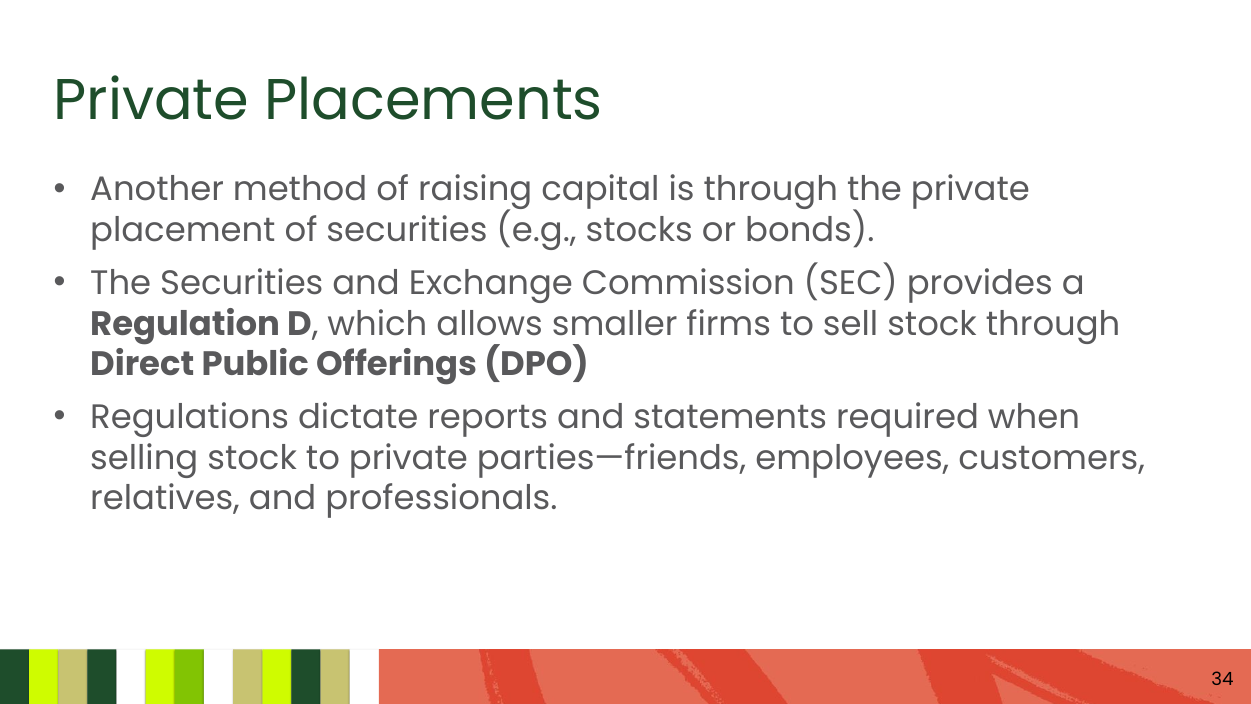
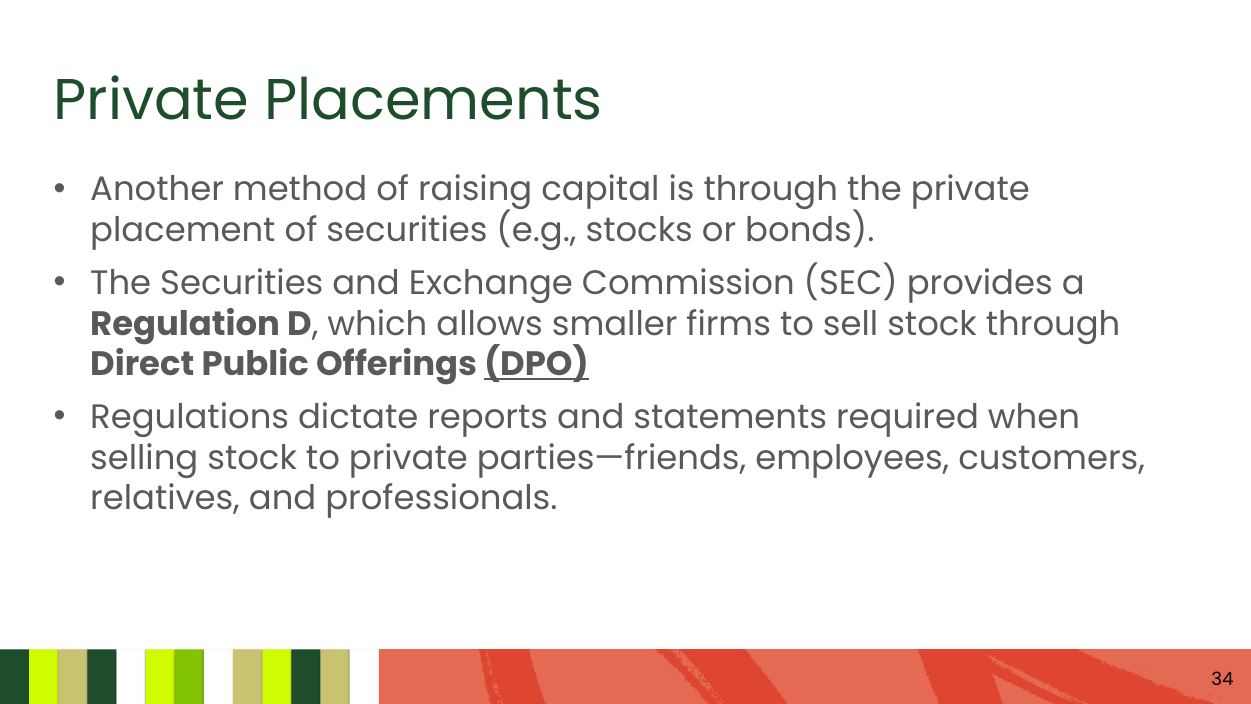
DPO underline: none -> present (536, 364)
